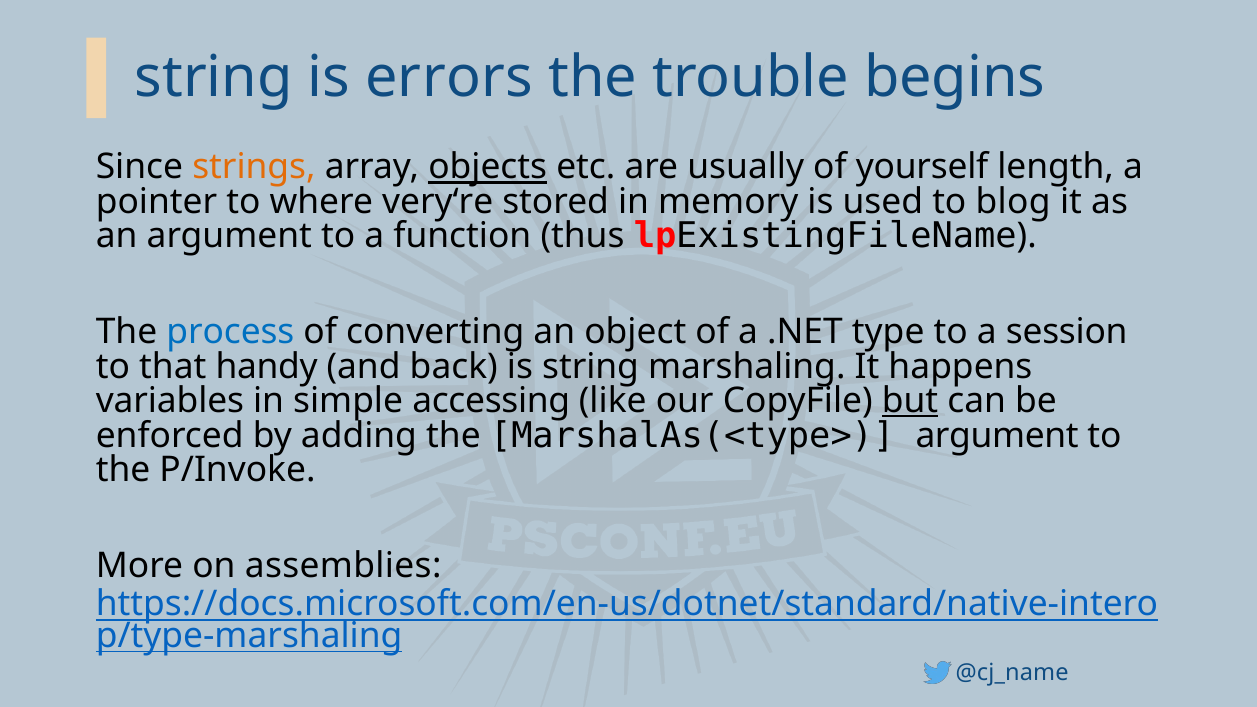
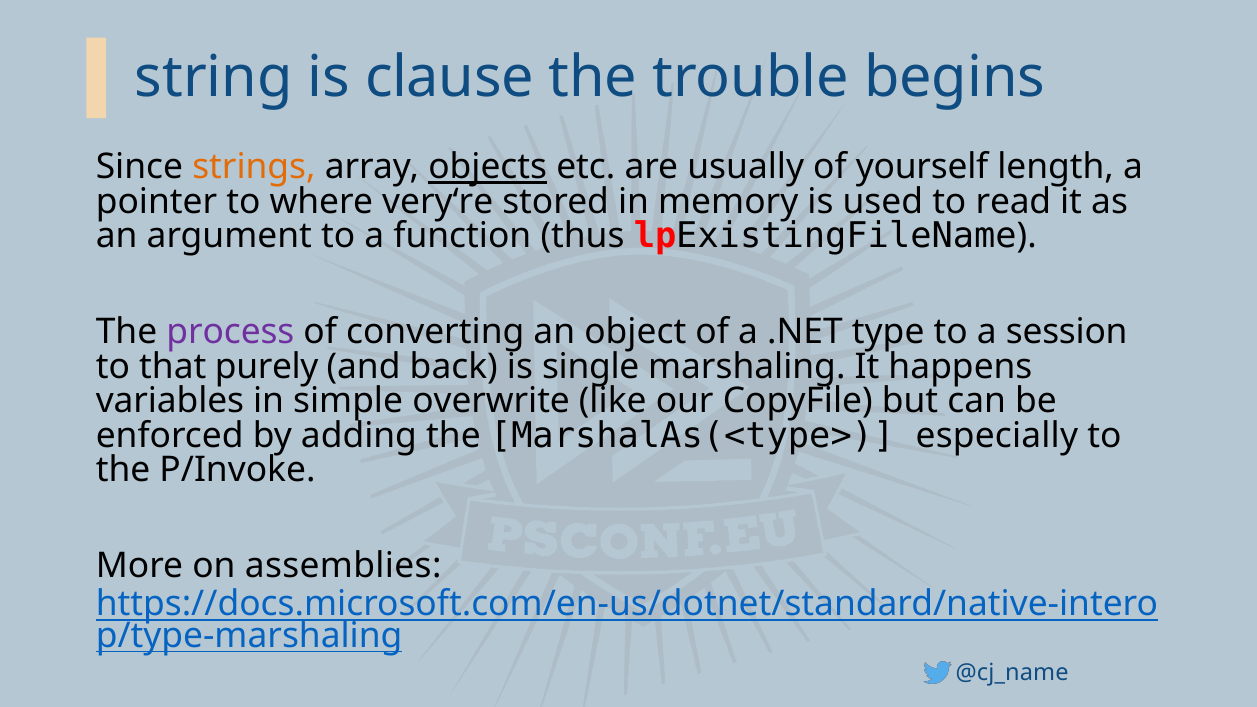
errors: errors -> clause (449, 78)
blog: blog -> read (1013, 202)
process colour: blue -> purple (230, 332)
handy: handy -> purely (267, 367)
is string: string -> single (591, 367)
accessing: accessing -> overwrite (491, 401)
but underline: present -> none (910, 401)
MarshalAs(<type> argument: argument -> especially (997, 435)
